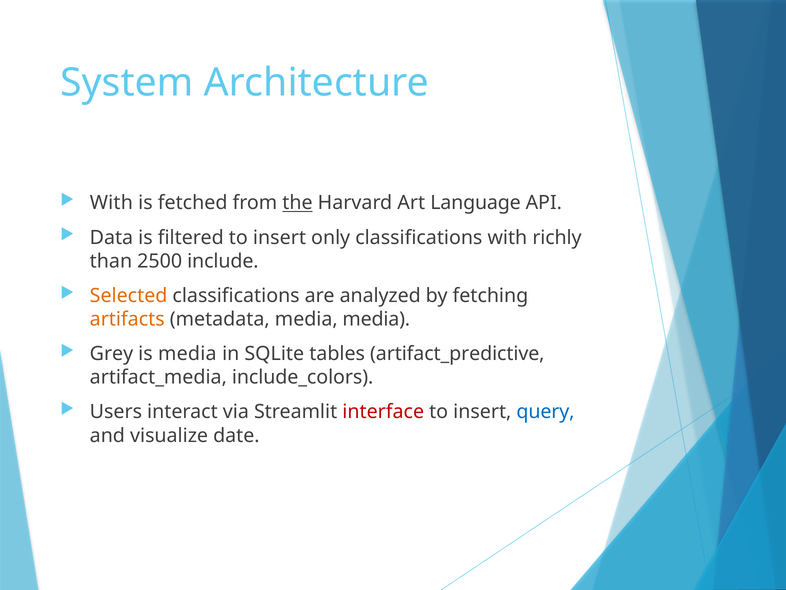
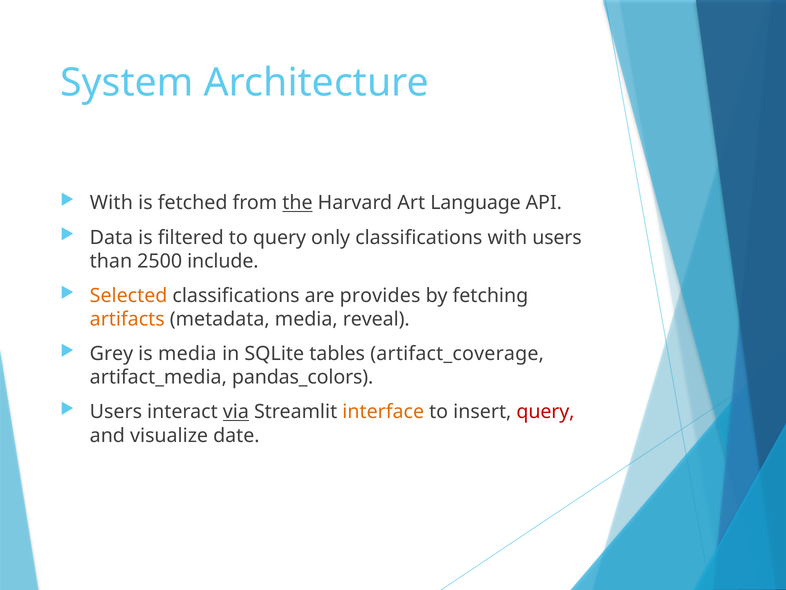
filtered to insert: insert -> query (280, 237)
with richly: richly -> users (557, 237)
analyzed: analyzed -> provides (380, 295)
media media: media -> reveal (376, 319)
artifact_predictive: artifact_predictive -> artifact_coverage (457, 353)
include_colors: include_colors -> pandas_colors (303, 377)
via underline: none -> present (236, 412)
interface colour: red -> orange (383, 412)
query colour: blue -> red (545, 412)
